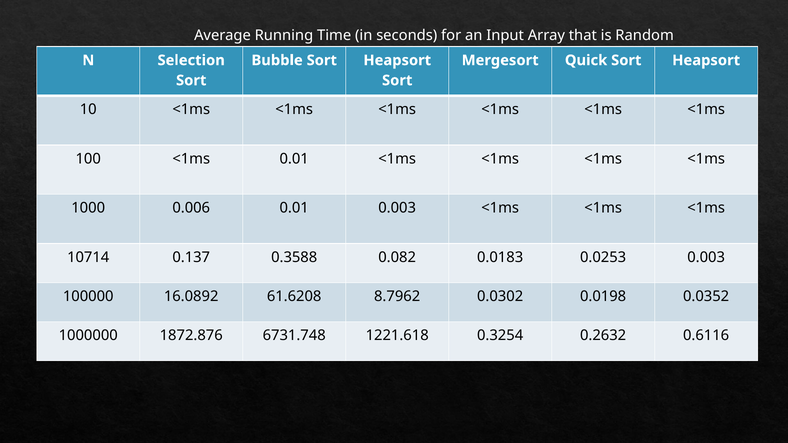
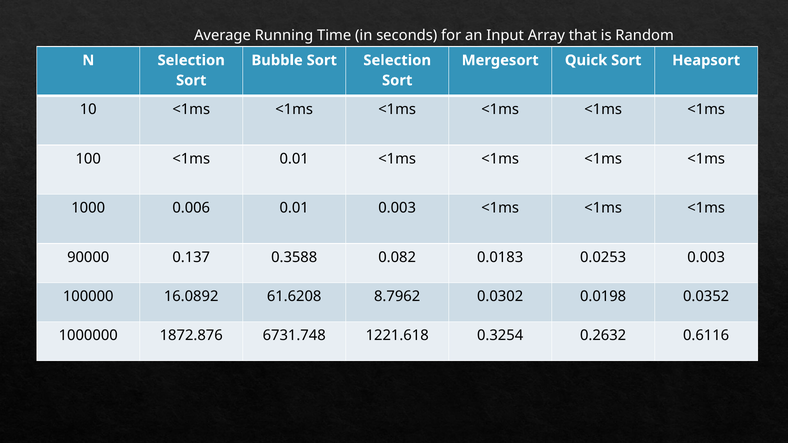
Bubble Sort Heapsort: Heapsort -> Selection (397, 60)
10714: 10714 -> 90000 (88, 257)
